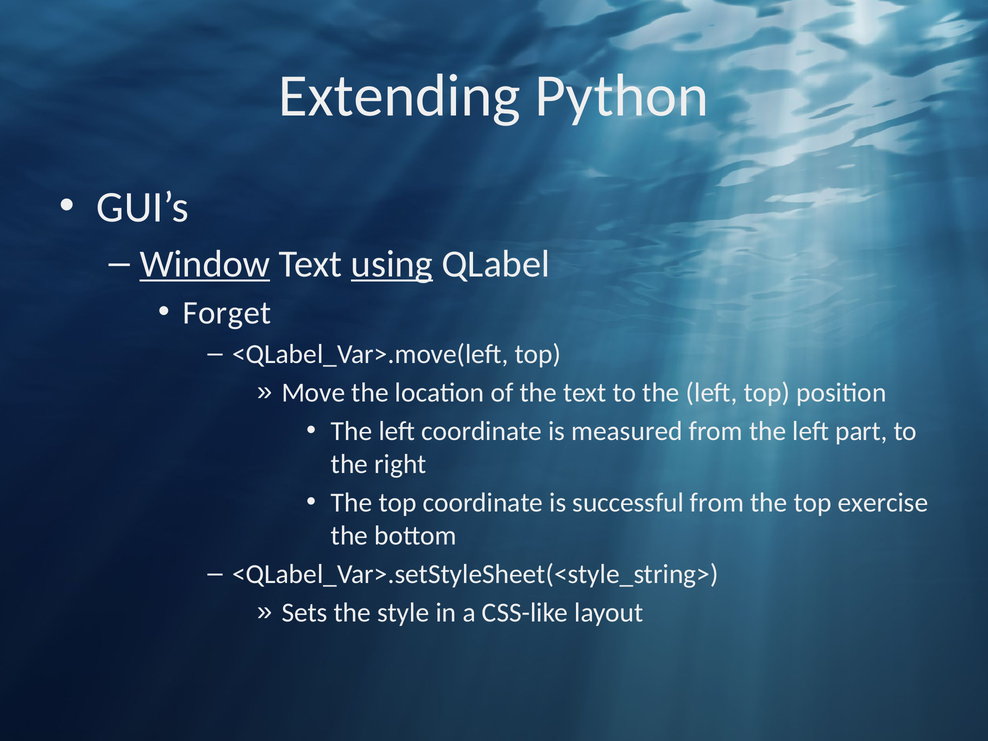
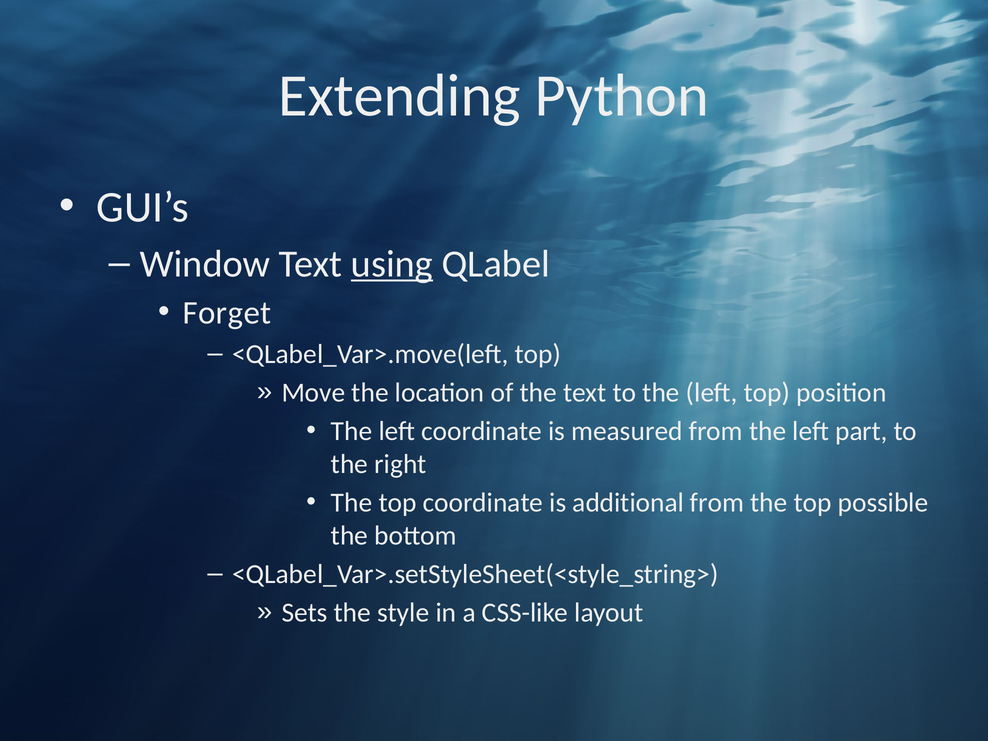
Window underline: present -> none (205, 264)
successful: successful -> additional (628, 503)
exercise: exercise -> possible (883, 503)
